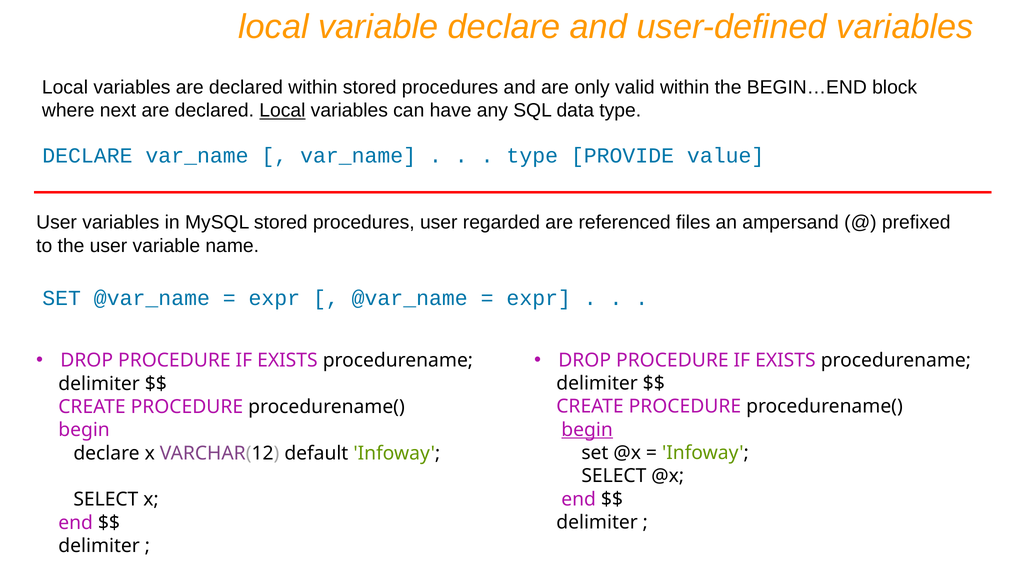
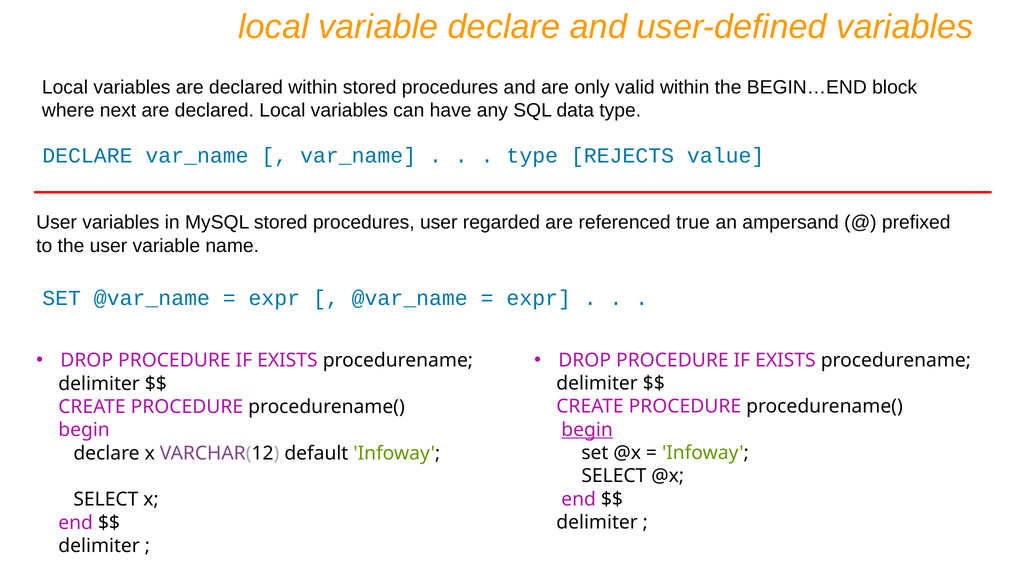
Local underline: present -> none (282, 111)
PROVIDE: PROVIDE -> REJECTS (622, 156)
files: files -> true (693, 223)
